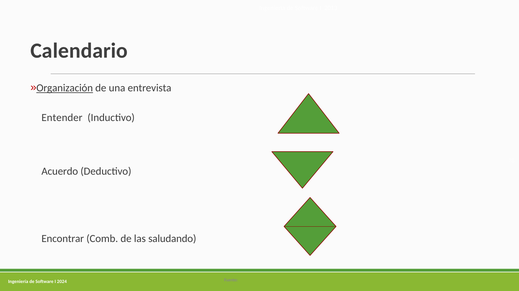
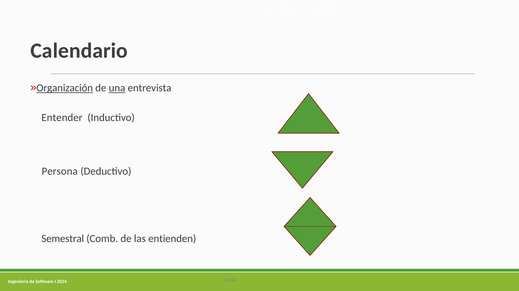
una underline: none -> present (117, 88)
Acuerdo: Acuerdo -> Persona (60, 171)
Encontrar: Encontrar -> Semestral (63, 238)
saludando: saludando -> entienden (172, 238)
